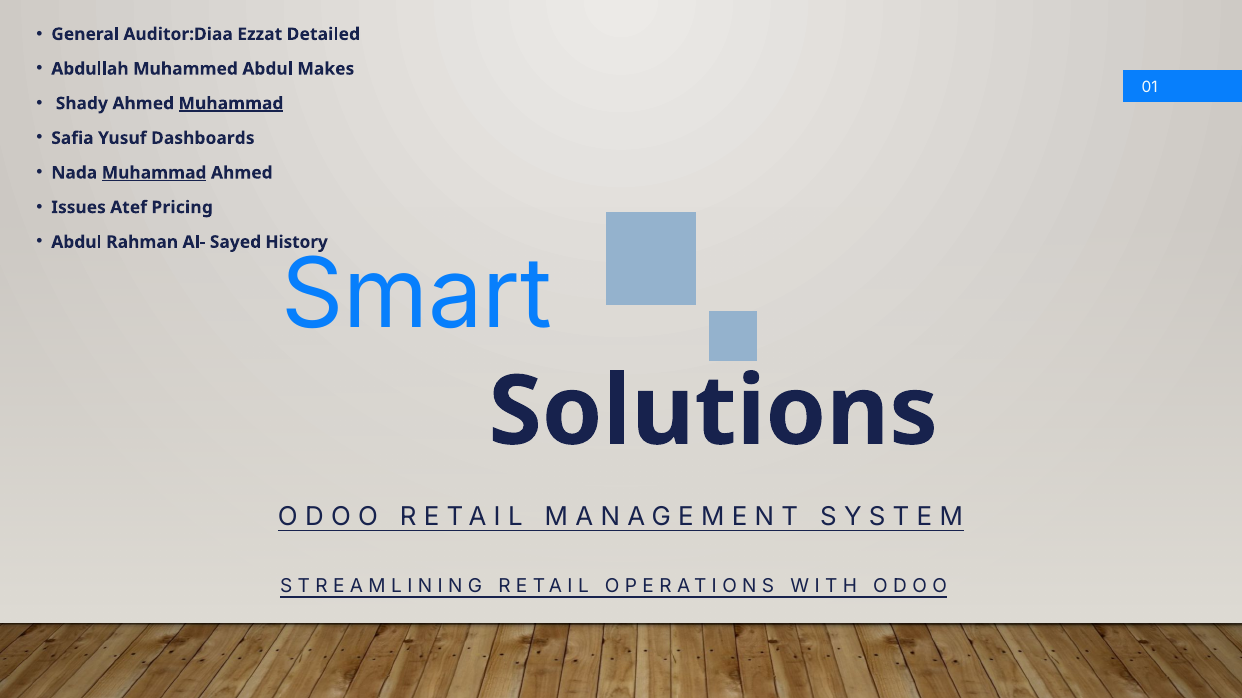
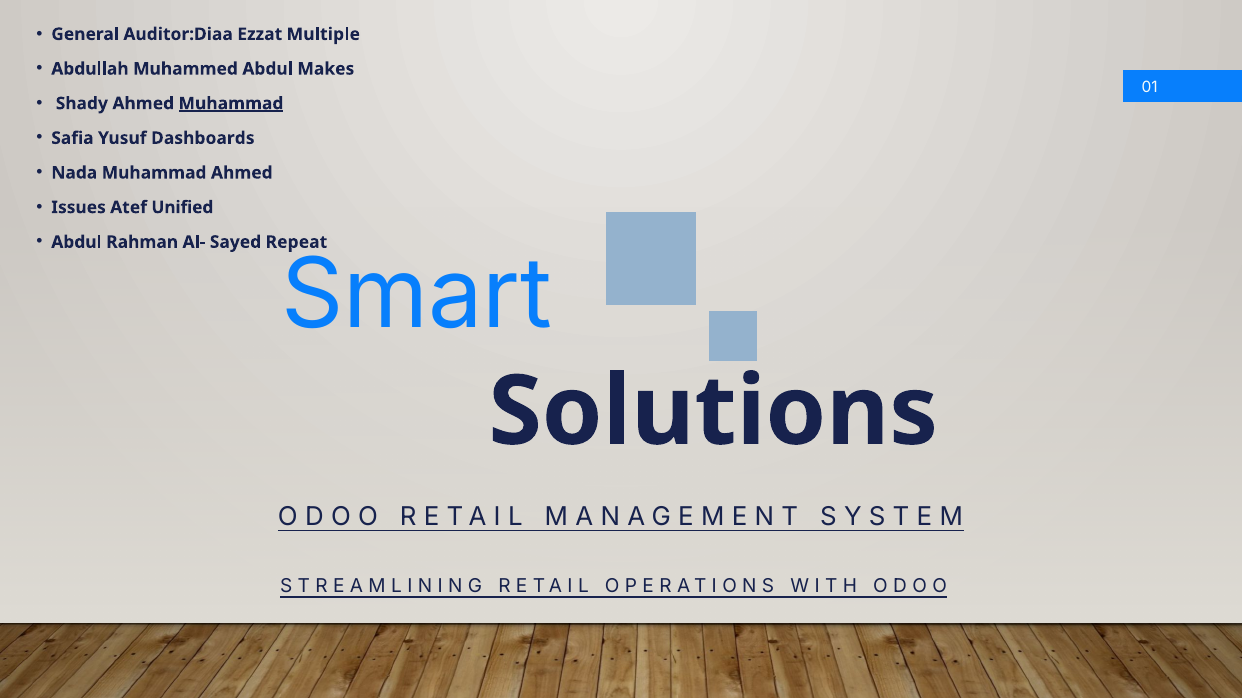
Detailed: Detailed -> Multiple (323, 34)
Muhammad underline: present -> none (154, 173)
Pricing: Pricing -> Unified (182, 208)
History: History -> Repeat (296, 242)
